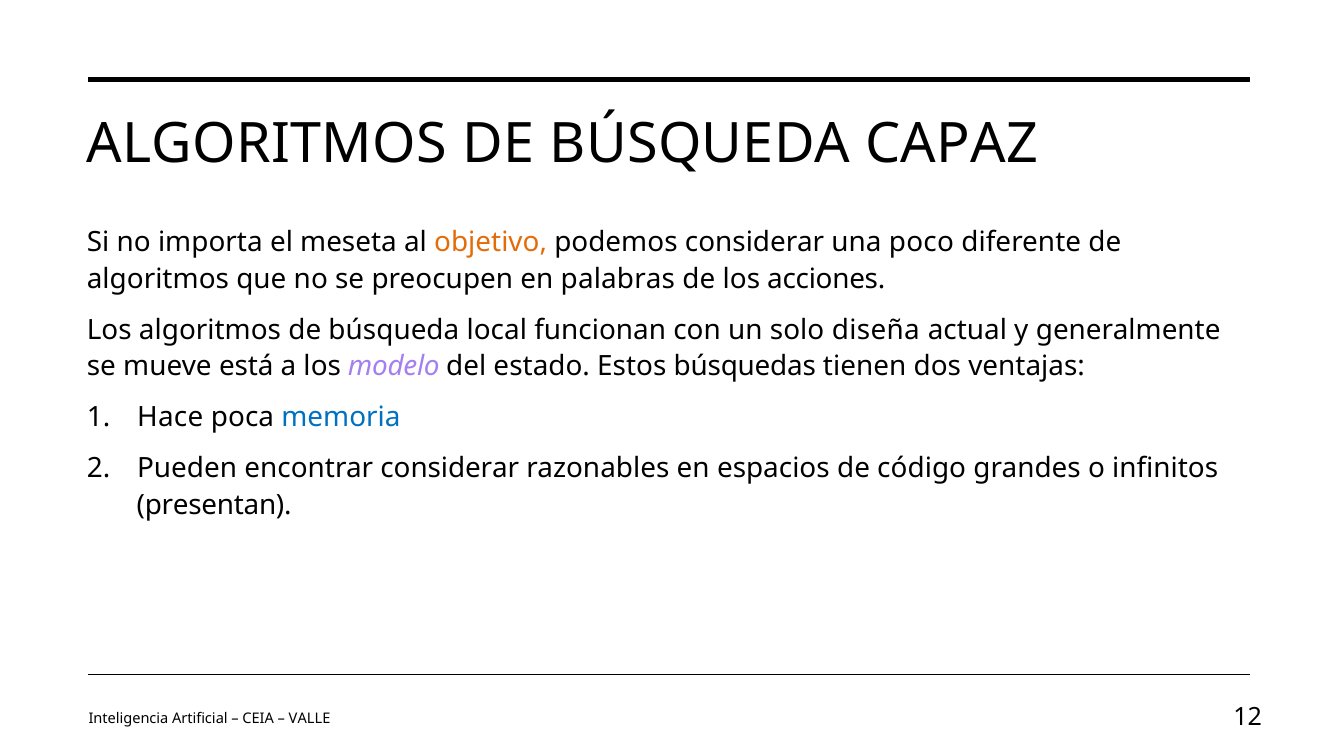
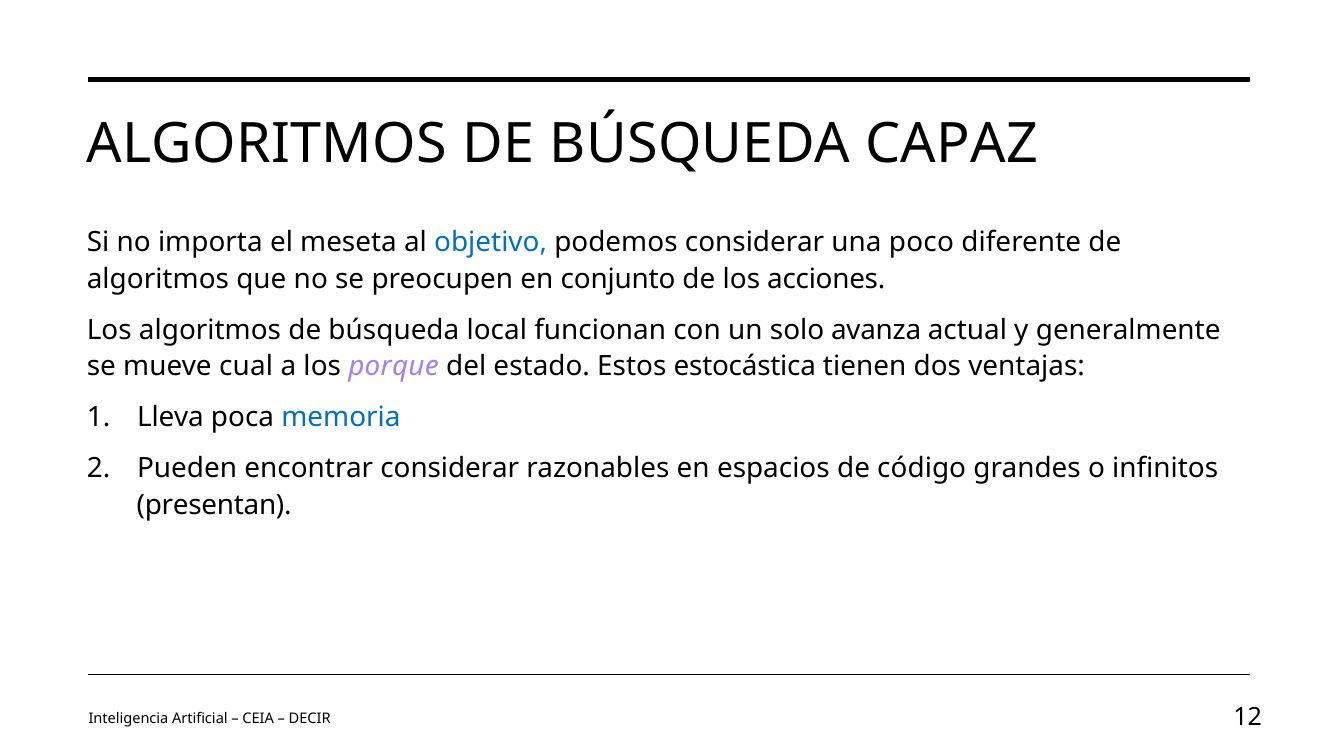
objetivo colour: orange -> blue (491, 242)
palabras: palabras -> conjunto (618, 279)
diseña: diseña -> avanza (876, 330)
está: está -> cual (246, 367)
modelo: modelo -> porque (394, 367)
búsquedas: búsquedas -> estocástica (745, 367)
Hace: Hace -> Lleva (170, 417)
VALLE: VALLE -> DECIR (310, 719)
